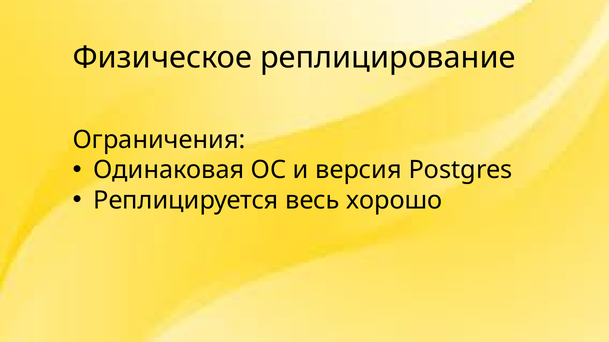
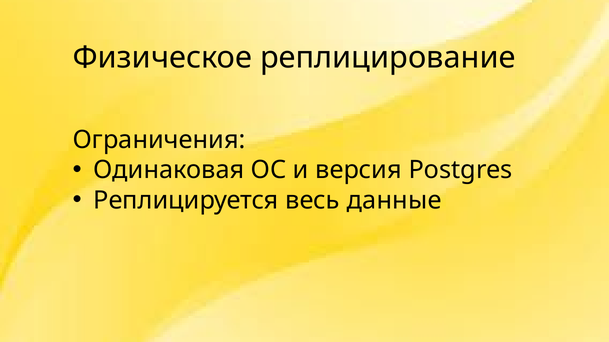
хорошо: хорошо -> данные (394, 201)
